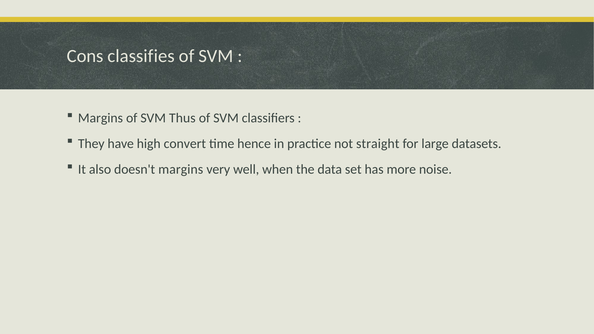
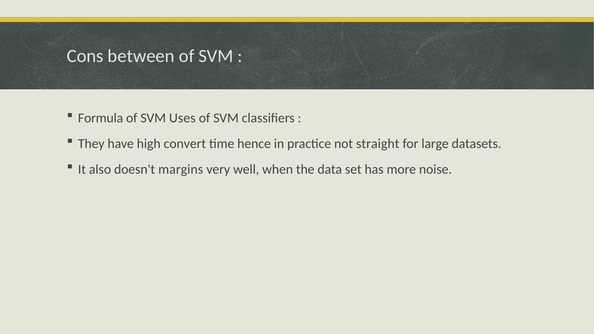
classifies: classifies -> between (141, 56)
Margins: Margins -> Formula (101, 118)
Thus: Thus -> Uses (182, 118)
